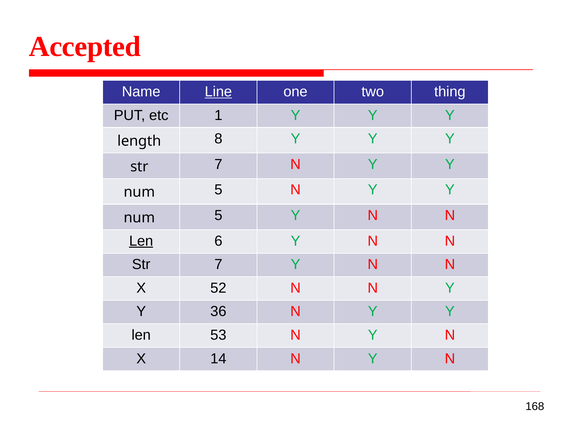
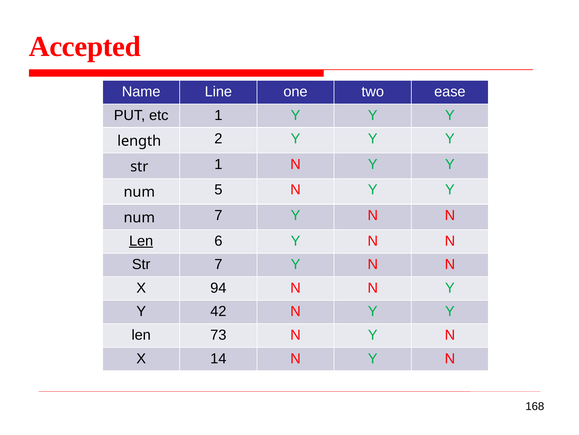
Line underline: present -> none (218, 92)
thing: thing -> ease (450, 92)
8: 8 -> 2 (218, 139)
7: 7 -> 1 (218, 164)
5: 5 -> 7 (218, 215)
52: 52 -> 94 (218, 288)
36: 36 -> 42 (218, 311)
53: 53 -> 73 (218, 334)
